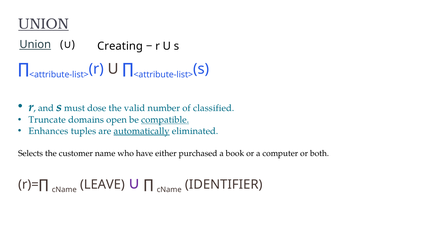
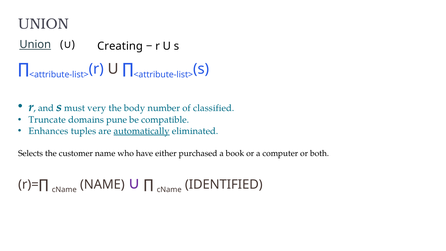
UNION underline: present -> none (43, 24)
dose: dose -> very (97, 108)
valid: valid -> body (135, 108)
open: open -> pune (117, 120)
compatible underline: present -> none (165, 120)
cName LEAVE: LEAVE -> NAME (102, 184)
IDENTIFIER: IDENTIFIER -> IDENTIFIED (224, 184)
